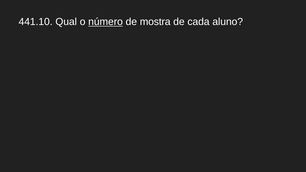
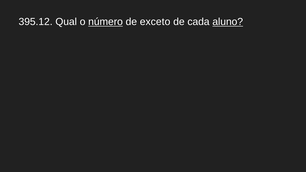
441.10: 441.10 -> 395.12 (36, 22)
mostra: mostra -> exceto (155, 22)
aluno underline: none -> present (228, 22)
